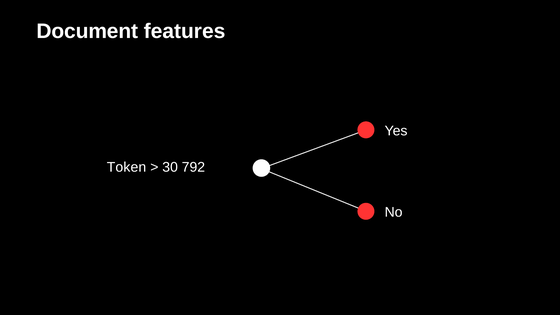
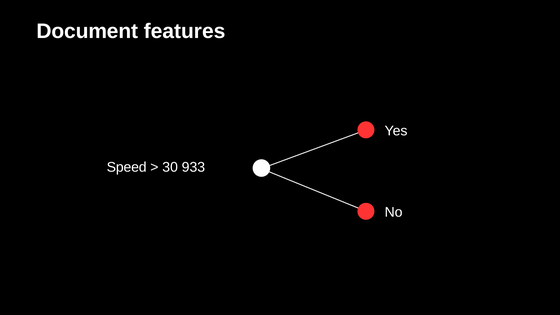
Token: Token -> Speed (127, 167)
792: 792 -> 933 (193, 167)
